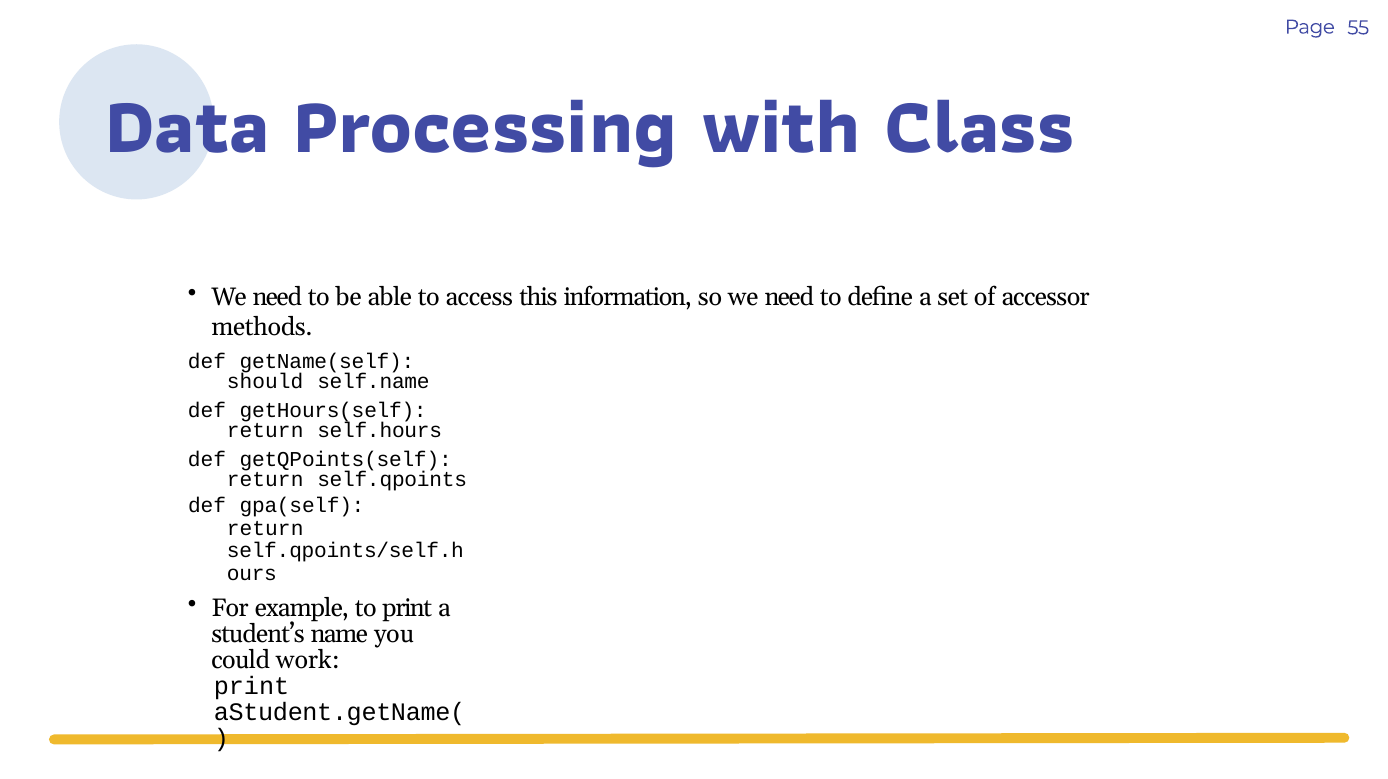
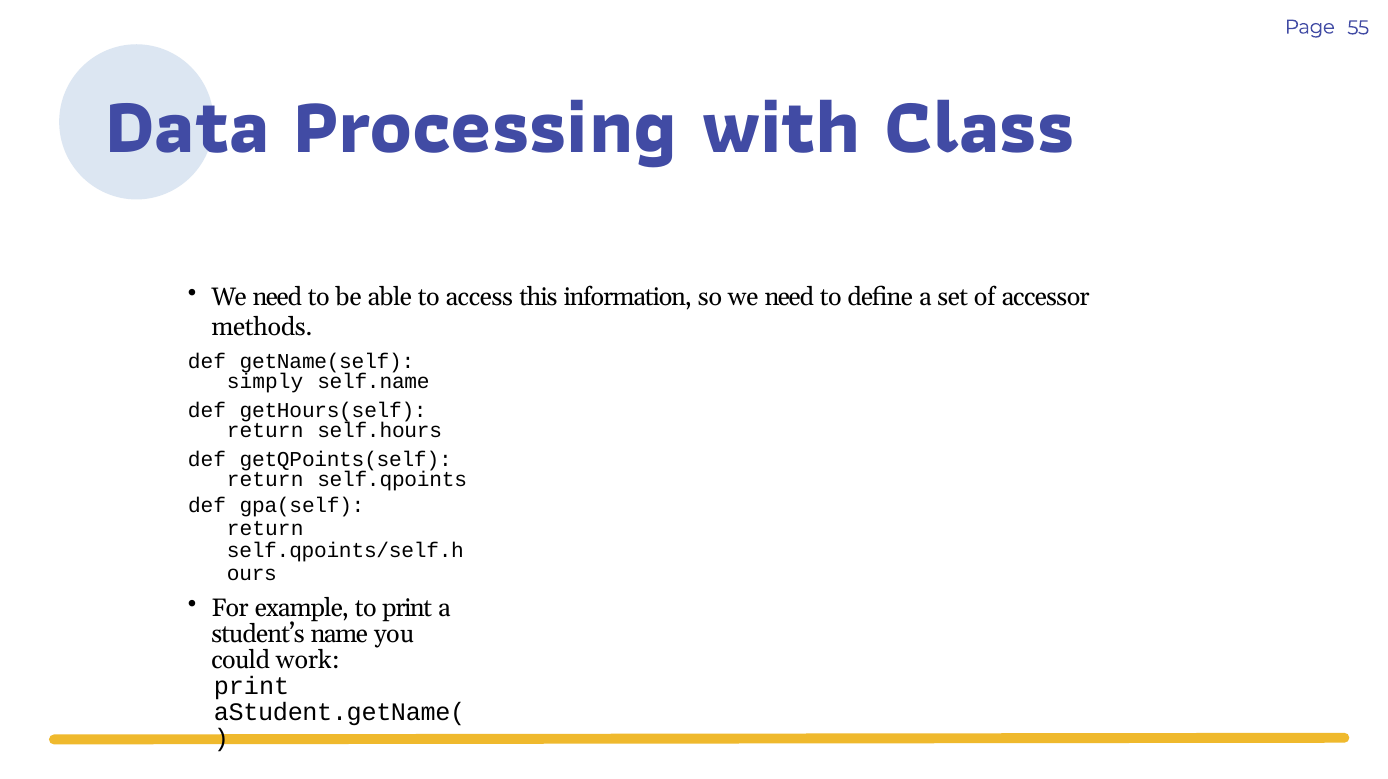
should: should -> simply (265, 382)
